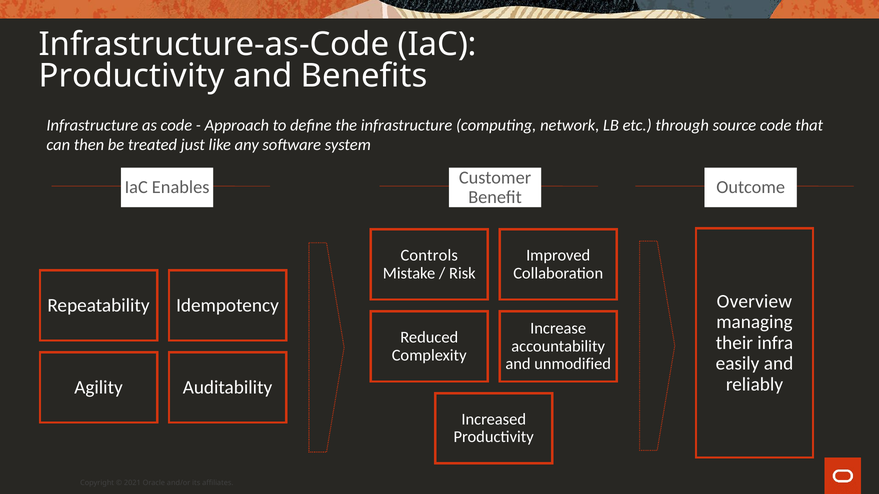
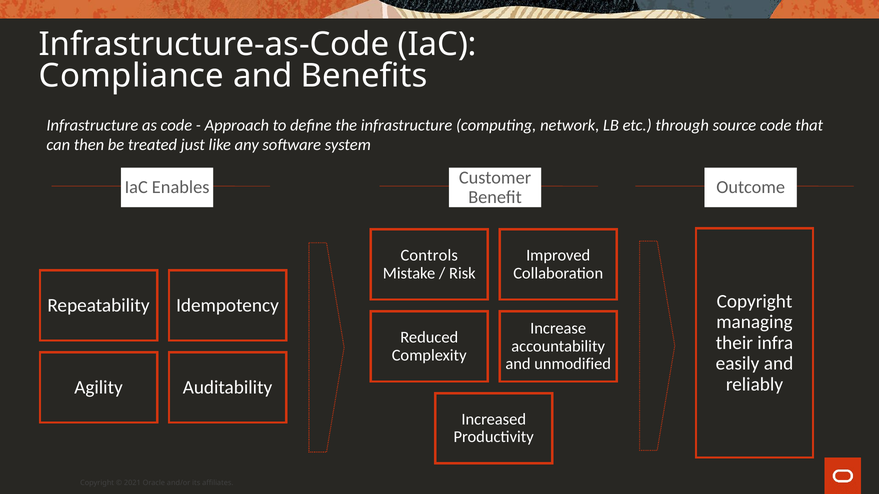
Productivity: Productivity -> Compliance (131, 76)
Overview: Overview -> Copyright (755, 301)
